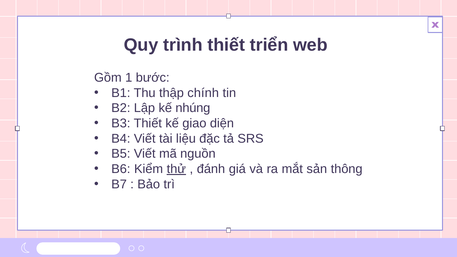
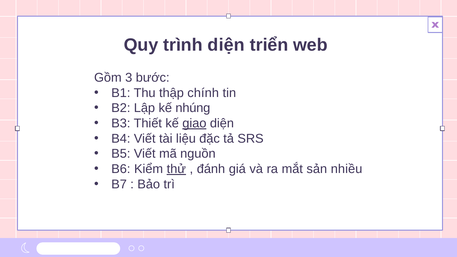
trình thiết: thiết -> diện (226, 45)
1: 1 -> 3 (129, 78)
giao underline: none -> present (194, 123)
thông: thông -> nhiều (347, 169)
